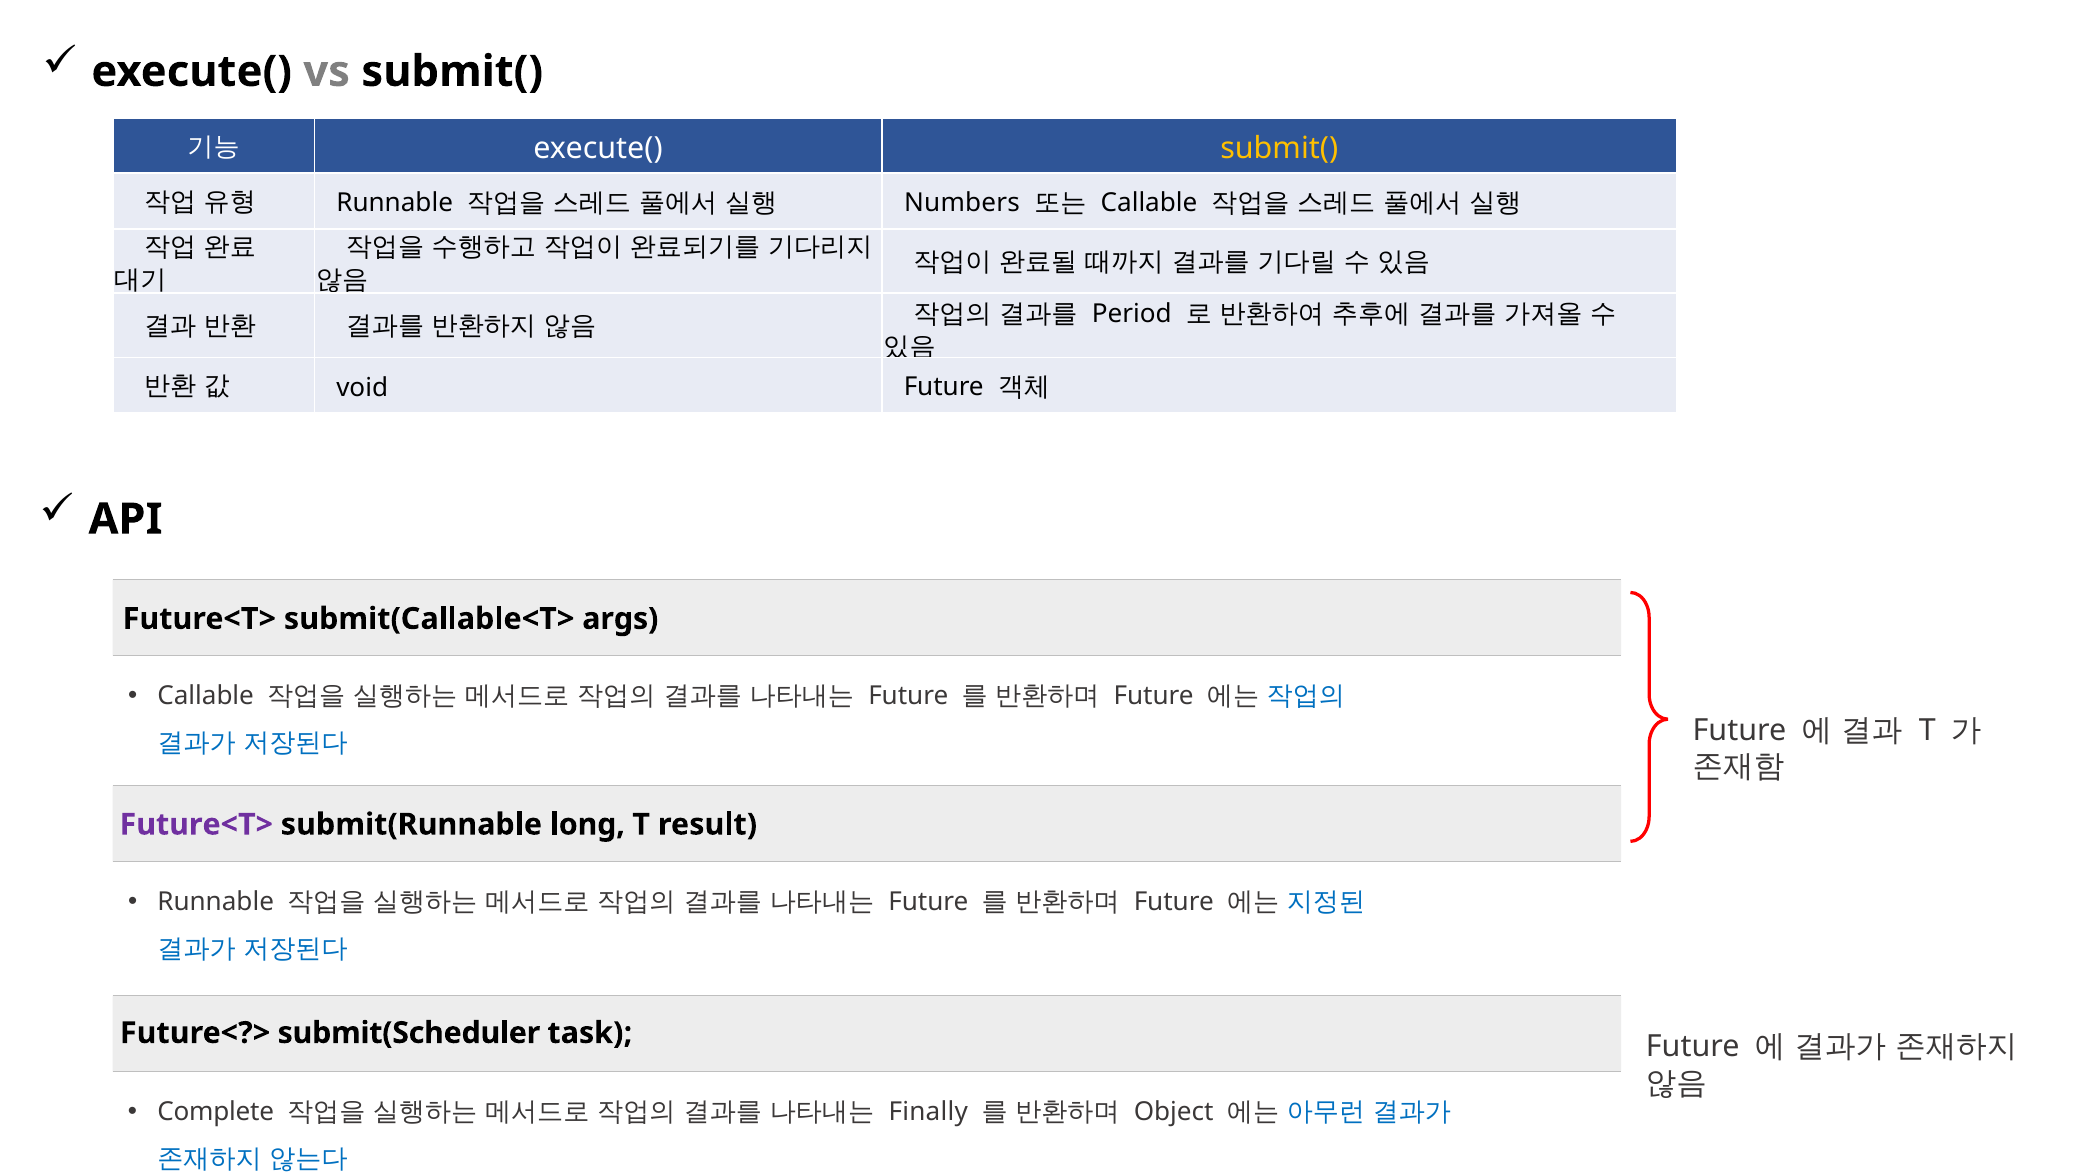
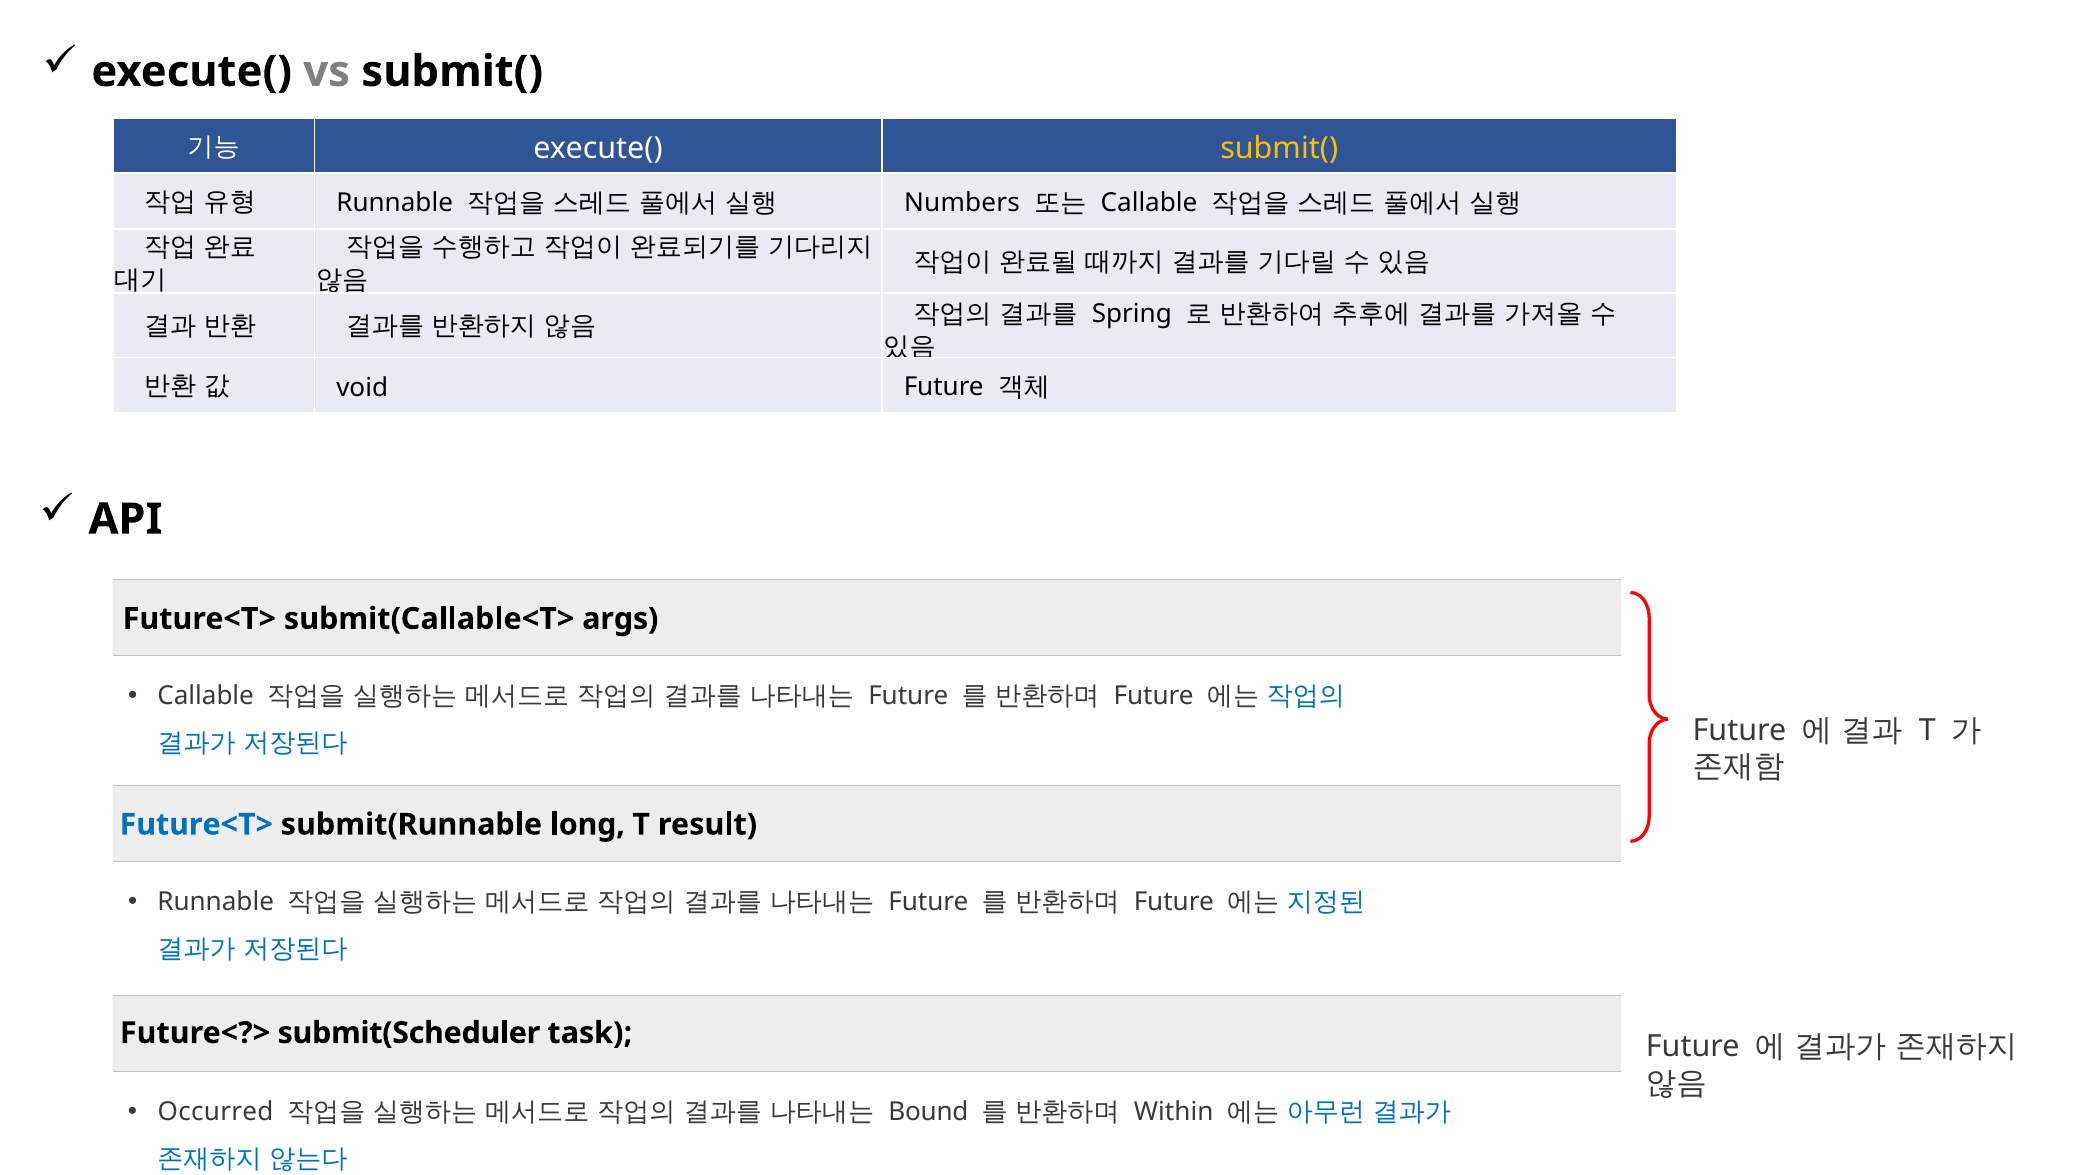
Period: Period -> Spring (1132, 314)
Future<T> colour: purple -> blue (196, 825)
Complete: Complete -> Occurred (216, 1112)
Finally: Finally -> Bound (928, 1112)
Object: Object -> Within (1174, 1112)
